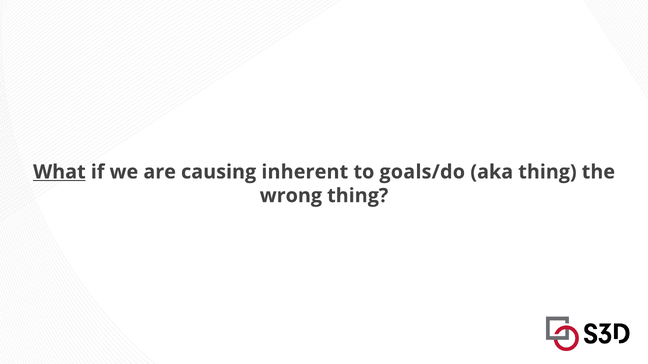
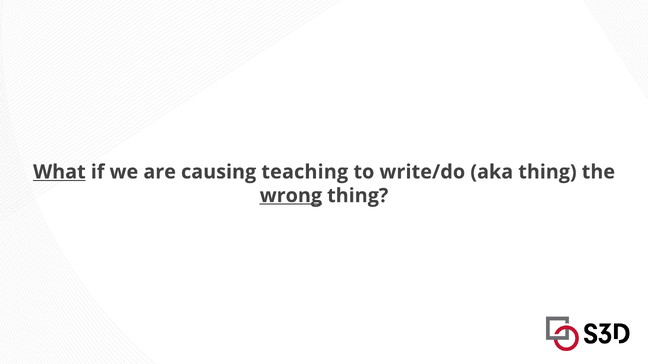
inherent: inherent -> teaching (305, 172)
goals/do: goals/do -> write/do (422, 172)
wrong underline: none -> present (291, 196)
